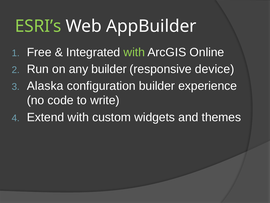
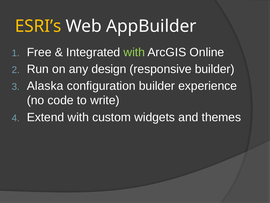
ESRI’s colour: light green -> yellow (38, 26)
any builder: builder -> design (109, 69)
responsive device: device -> builder (215, 69)
